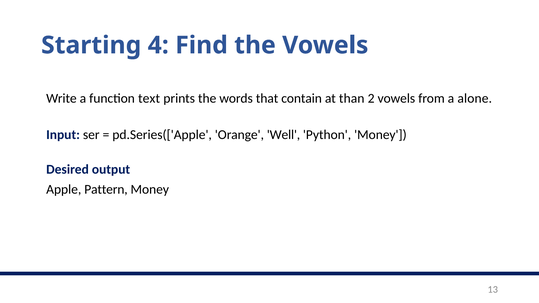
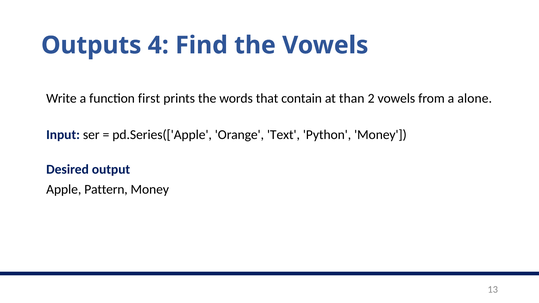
Starting: Starting -> Outputs (91, 45)
text: text -> first (149, 98)
Well: Well -> Text (283, 135)
